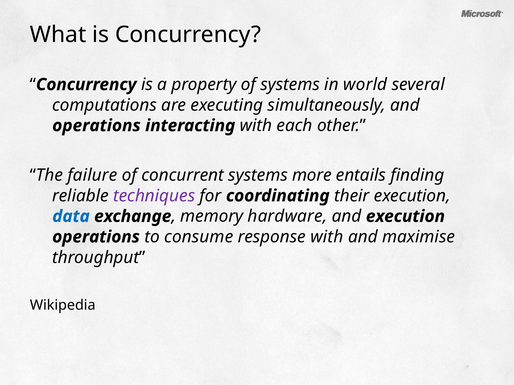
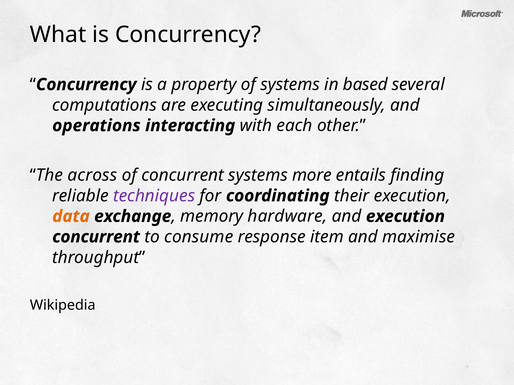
world: world -> based (365, 85)
failure: failure -> across (92, 175)
data colour: blue -> orange (71, 217)
operations: operations -> concurrent (96, 237)
response with: with -> item (327, 237)
